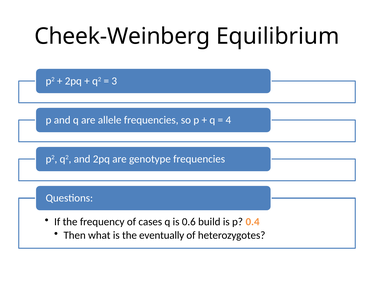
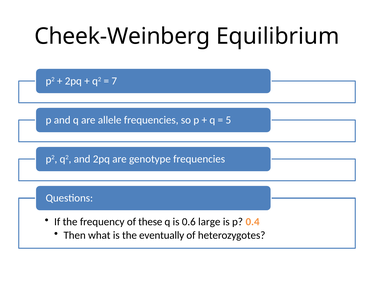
3: 3 -> 7 (114, 81)
4: 4 -> 5 (228, 120)
cases: cases -> these (150, 221)
build: build -> large (209, 221)
